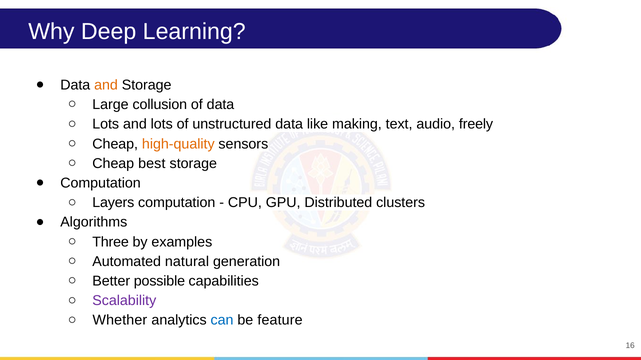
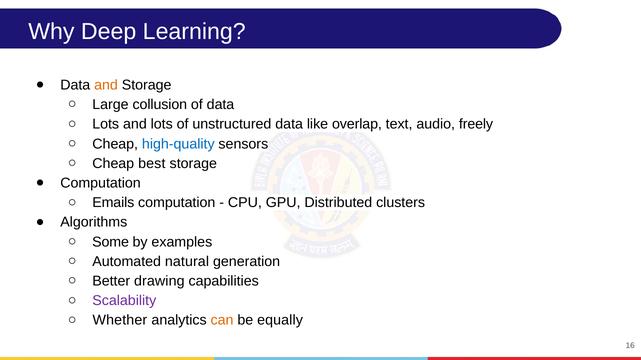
making: making -> overlap (357, 124)
high-quality colour: orange -> blue (178, 144)
Layers: Layers -> Emails (113, 203)
Three: Three -> Some (111, 242)
possible: possible -> drawing (159, 281)
can colour: blue -> orange (222, 321)
feature: feature -> equally (280, 321)
